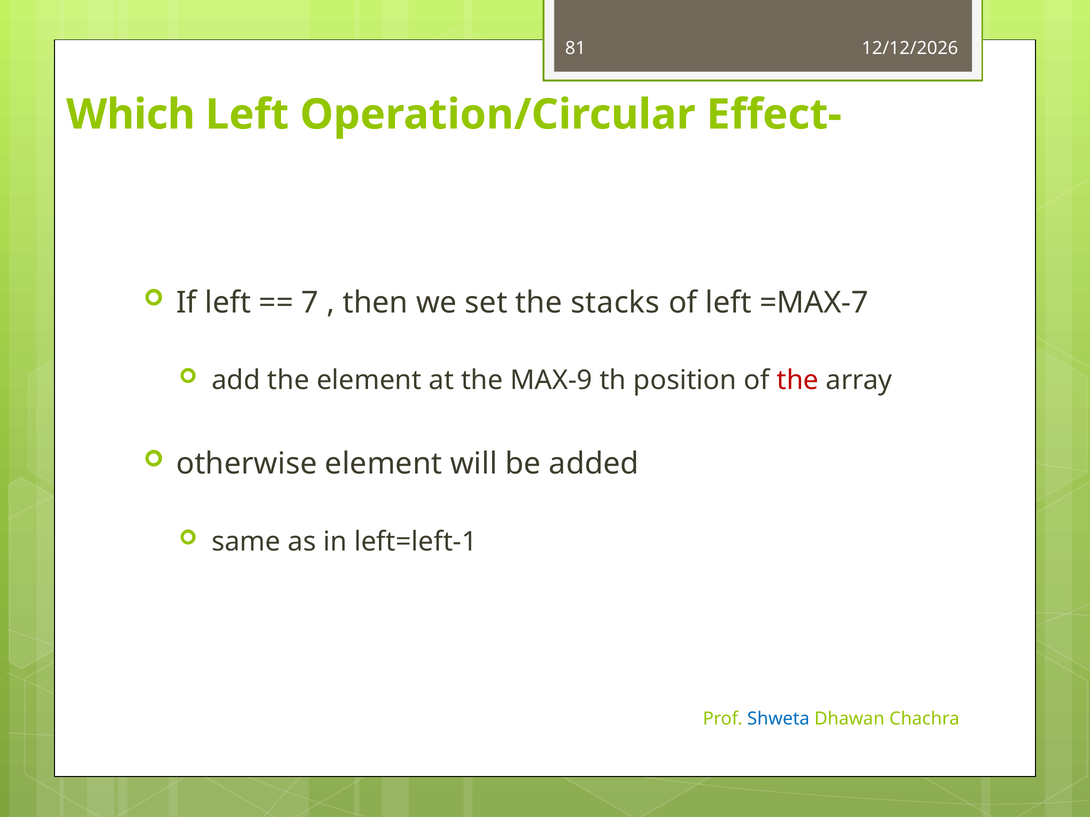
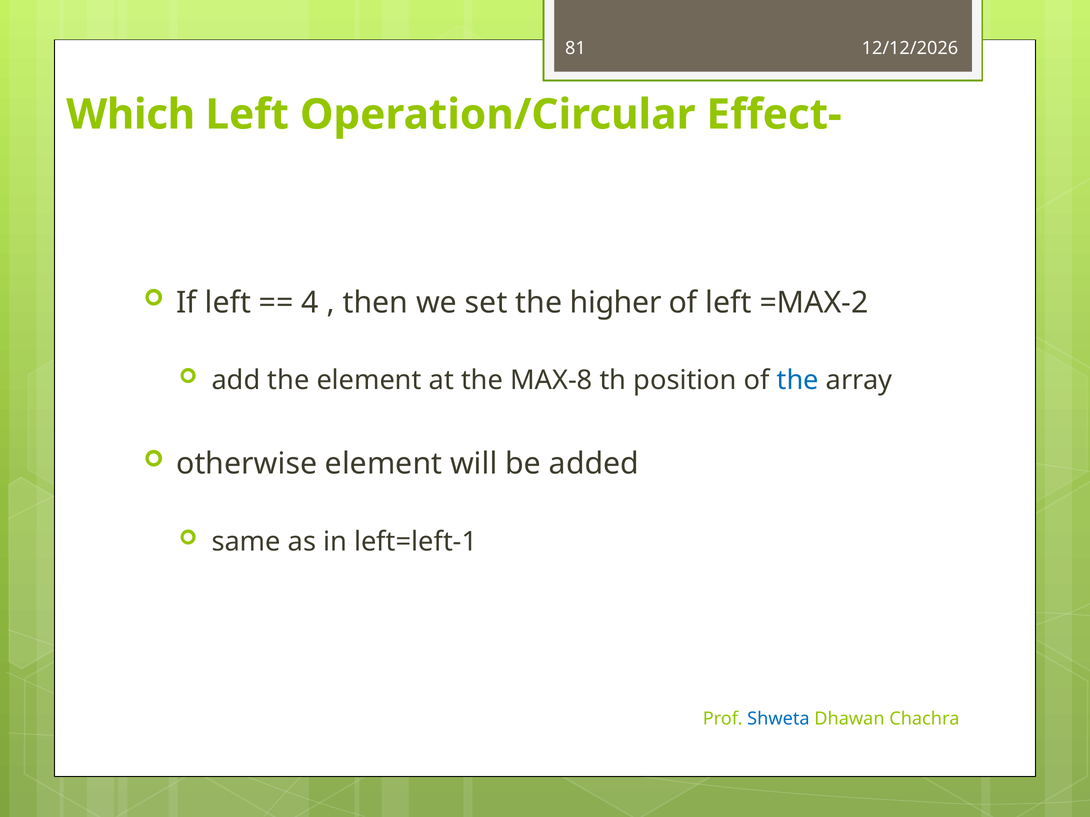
7: 7 -> 4 (310, 303)
stacks: stacks -> higher (616, 303)
=MAX-7: =MAX-7 -> =MAX-2 (814, 303)
MAX-9: MAX-9 -> MAX-8 (551, 381)
the colour: red -> blue (798, 381)
